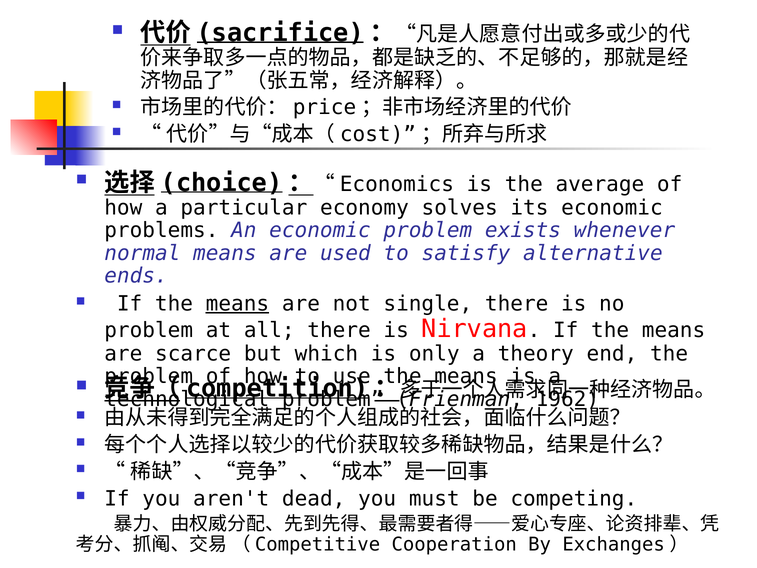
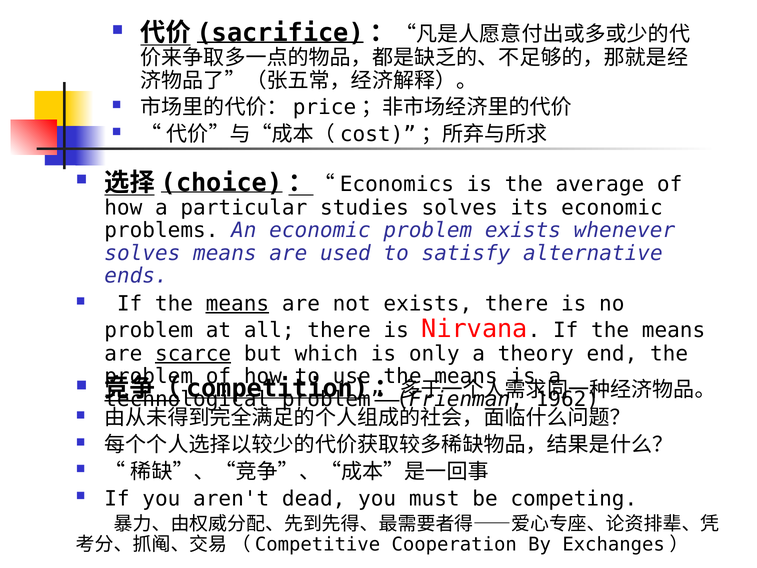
economy: economy -> studies (364, 208)
normal: normal -> solves (142, 253)
not single: single -> exists (428, 304)
scarce underline: none -> present (193, 354)
